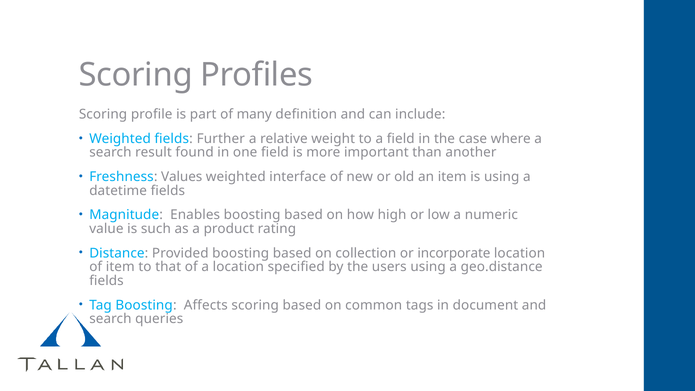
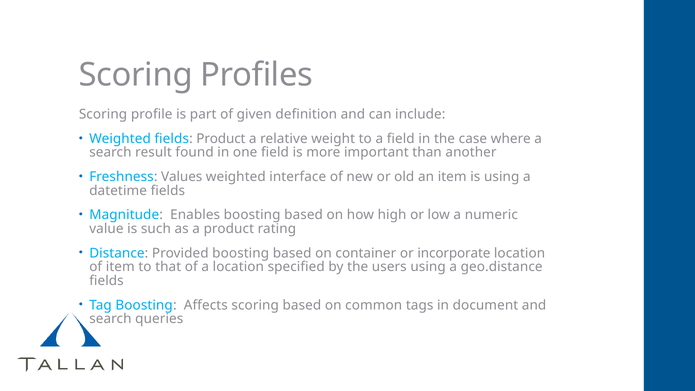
many: many -> given (254, 114)
fields Further: Further -> Product (221, 139)
collection: collection -> container (366, 253)
